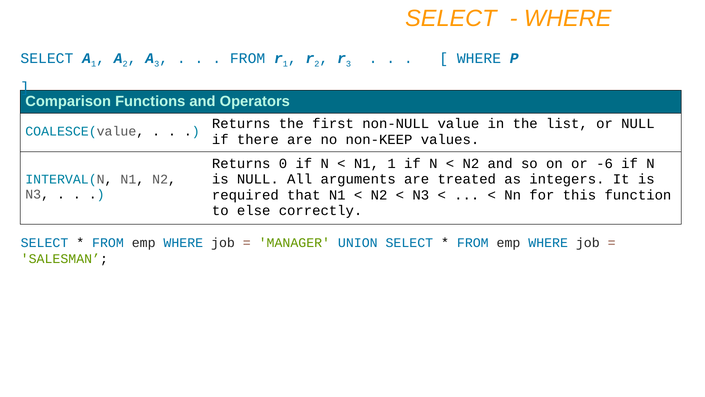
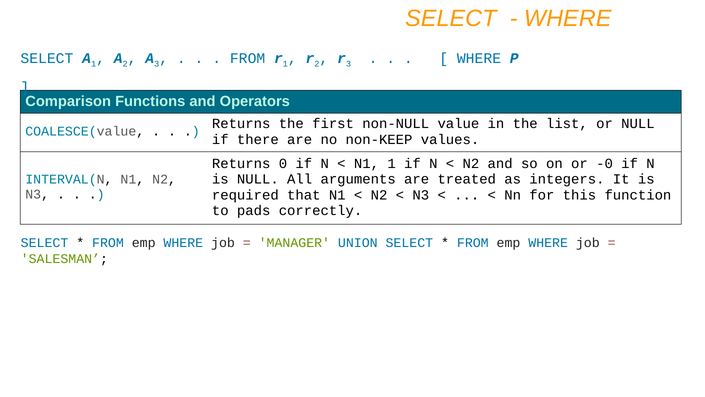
-6: -6 -> -0 (605, 163)
else: else -> pads (254, 211)
